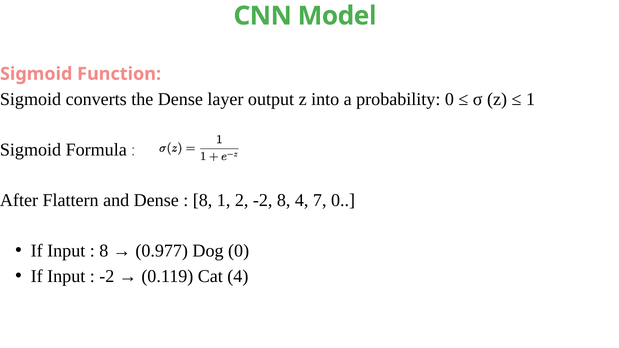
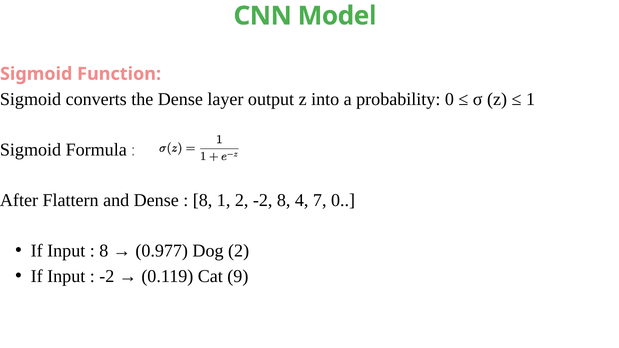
Dog 0: 0 -> 2 (239, 251)
Cat 4: 4 -> 9 (238, 276)
